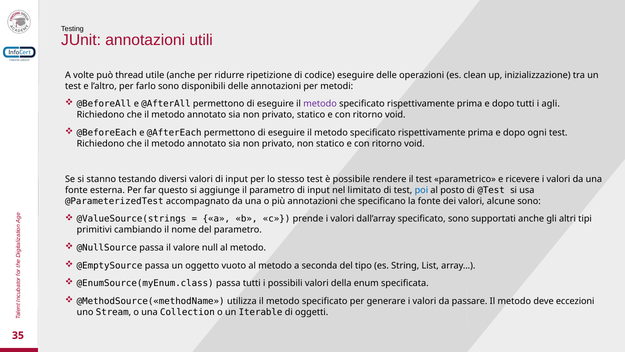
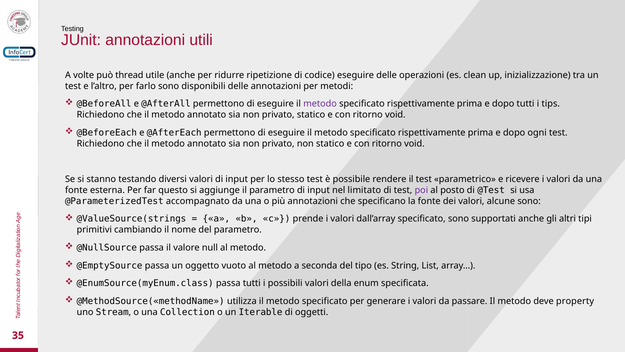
agli: agli -> tips (551, 104)
poi colour: blue -> purple (421, 190)
eccezioni: eccezioni -> property (575, 301)
